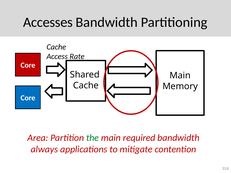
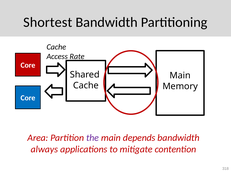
Accesses: Accesses -> Shortest (48, 22)
the colour: green -> purple (93, 138)
required: required -> depends (139, 138)
